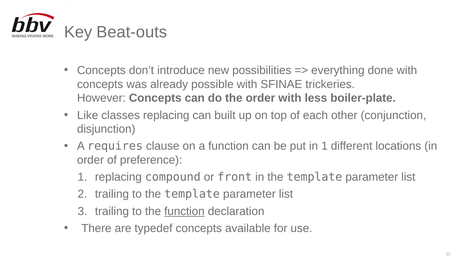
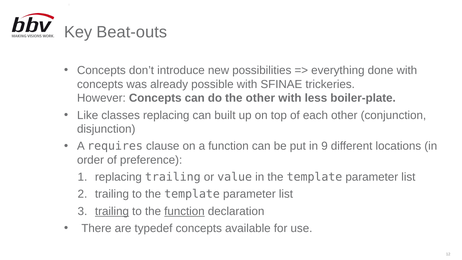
the order: order -> other (260, 98)
in 1: 1 -> 9 (324, 146)
replacing compound: compound -> trailing (173, 177)
front: front -> value (235, 177)
trailing underline: none -> present (112, 211)
